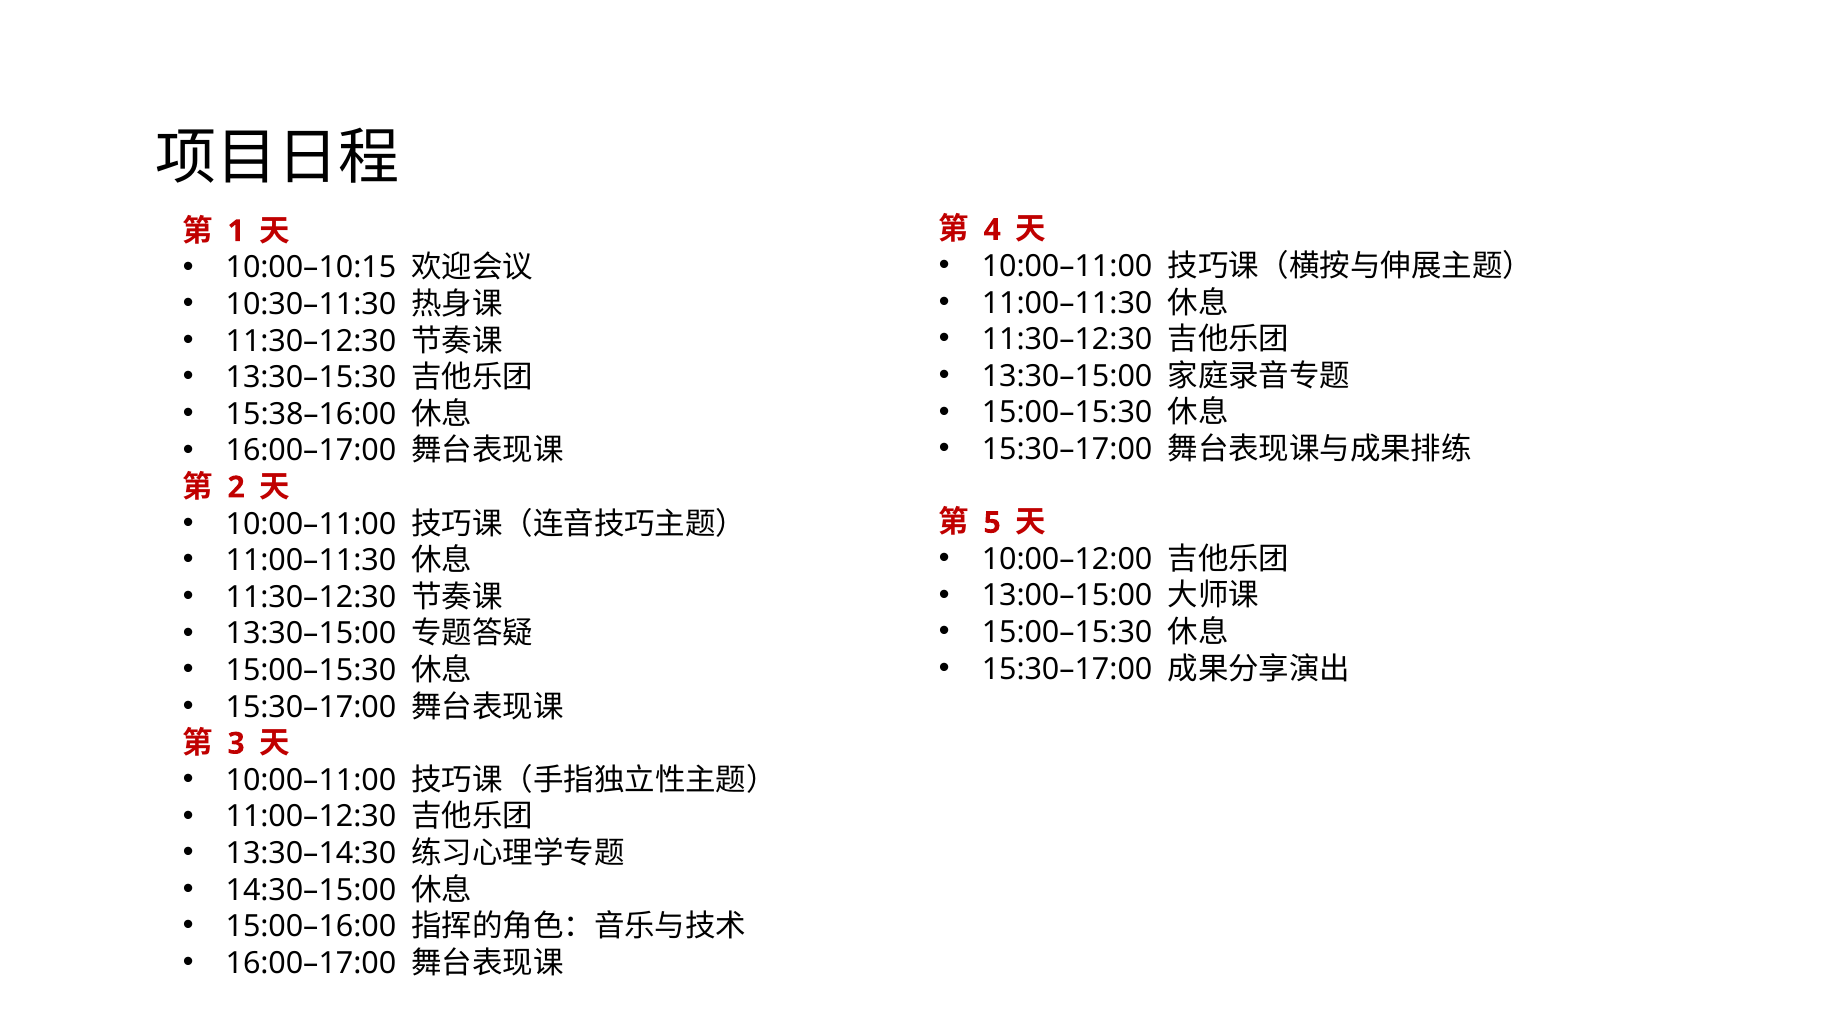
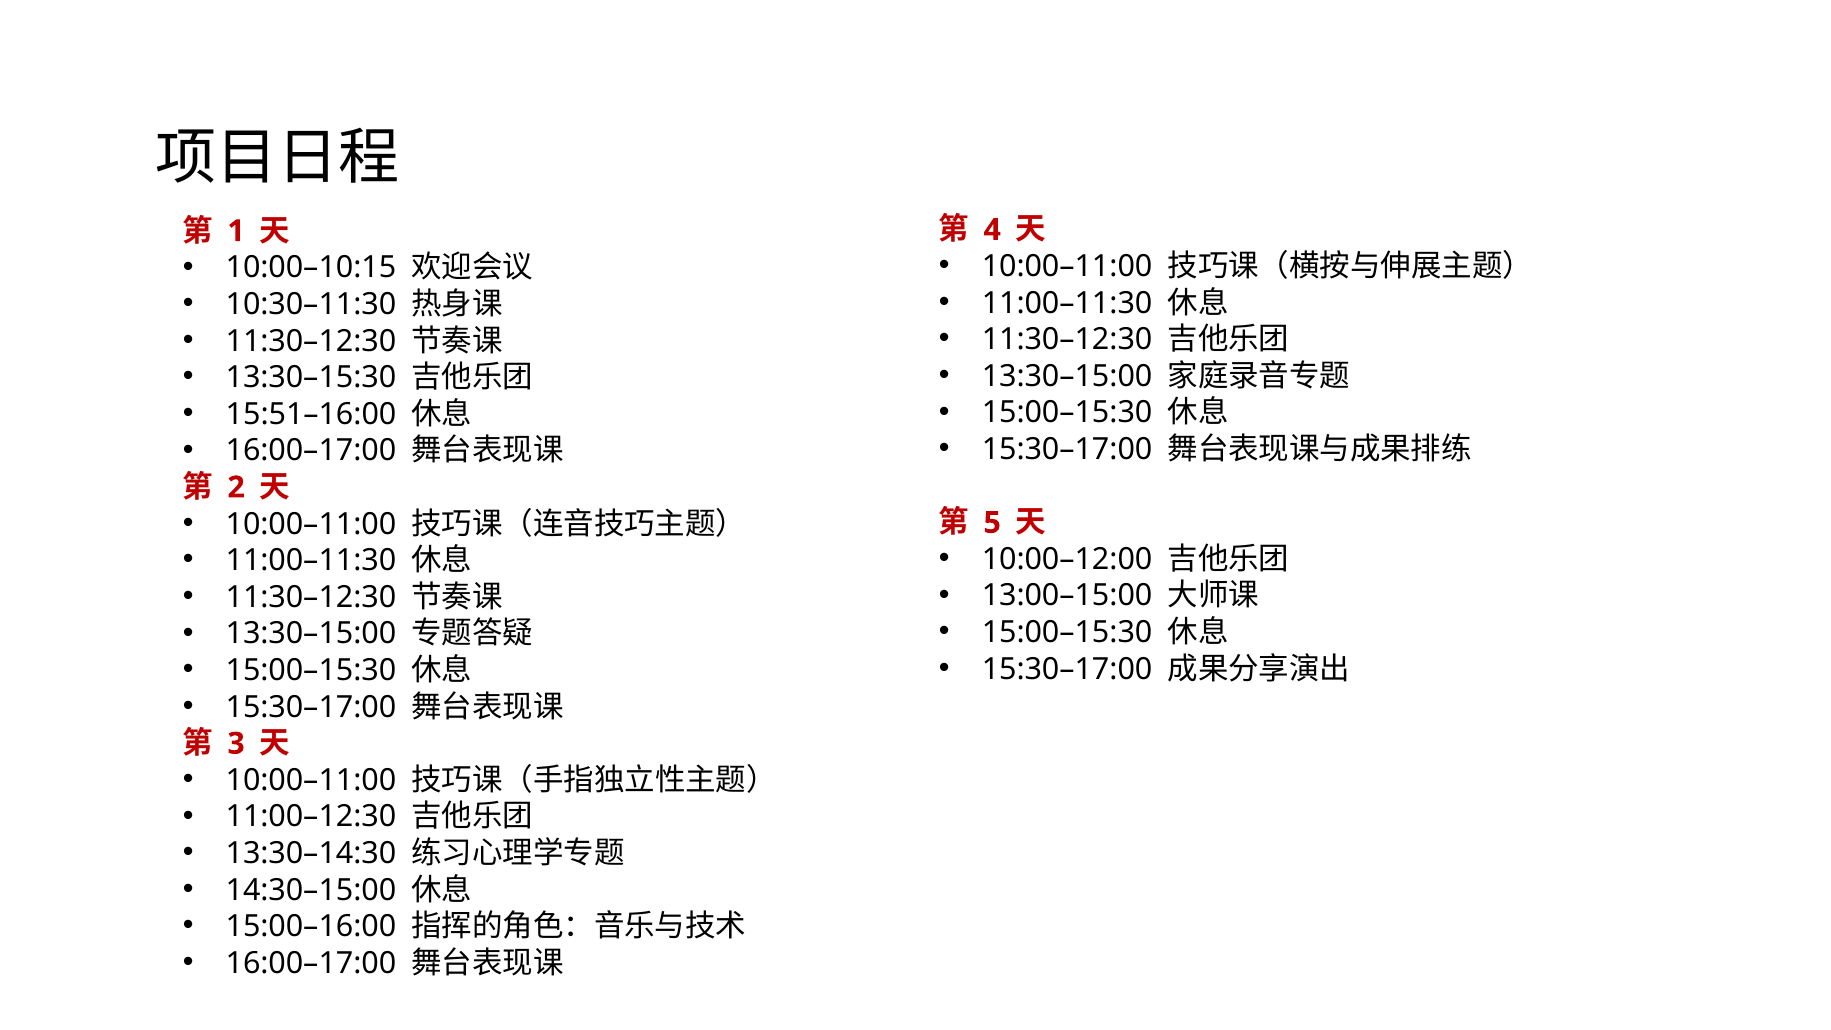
15:38–16:00: 15:38–16:00 -> 15:51–16:00 (311, 414)
